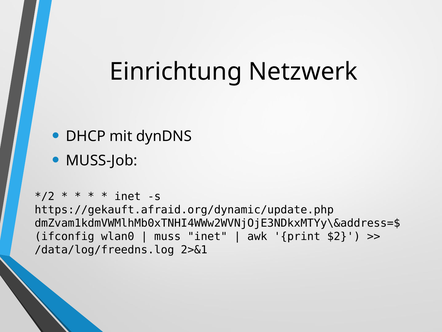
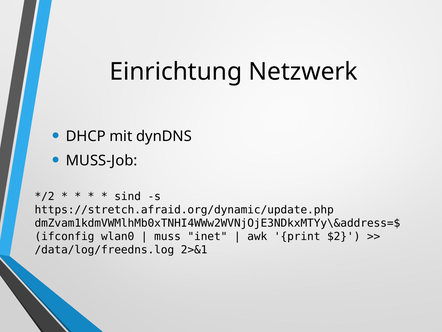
inet: inet -> sind (128, 196)
https://gekauft.afraid.org/dynamic/update.php: https://gekauft.afraid.org/dynamic/update.php -> https://stretch.afraid.org/dynamic/update.php (184, 210)
